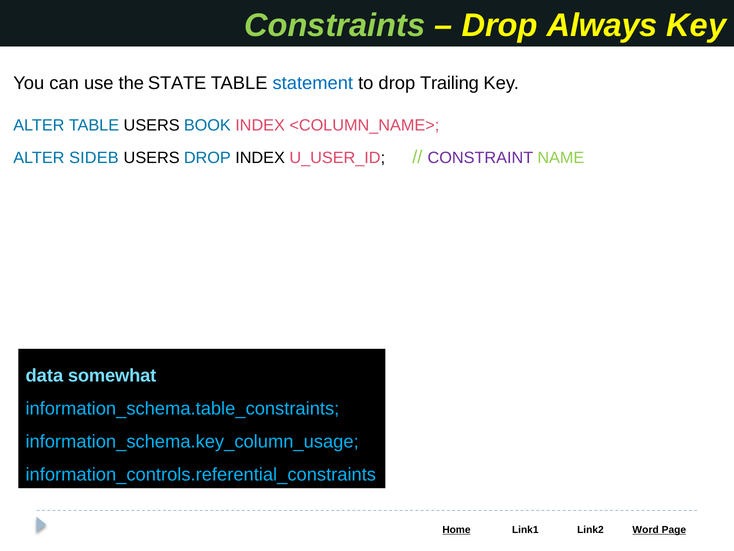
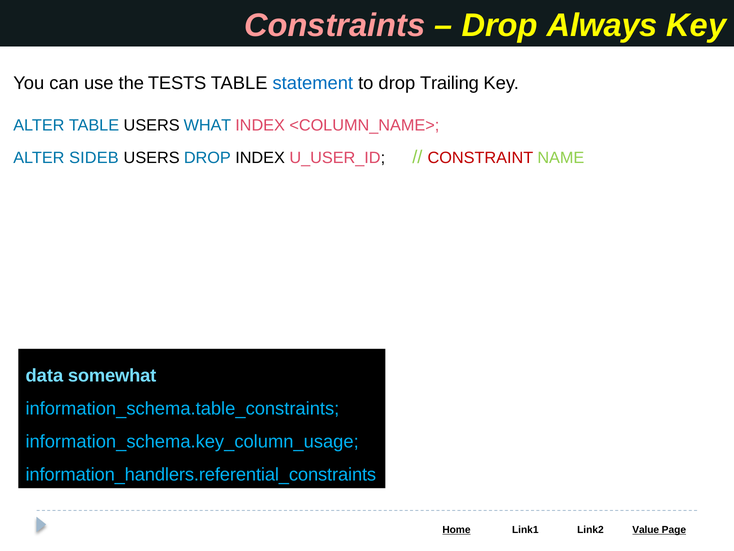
Constraints colour: light green -> pink (335, 25)
STATE: STATE -> TESTS (177, 83)
BOOK: BOOK -> WHAT (207, 125)
CONSTRAINT colour: purple -> red (480, 158)
information_controls.referential_constraints: information_controls.referential_constraints -> information_handlers.referential_constraints (201, 474)
Word: Word -> Value (646, 529)
